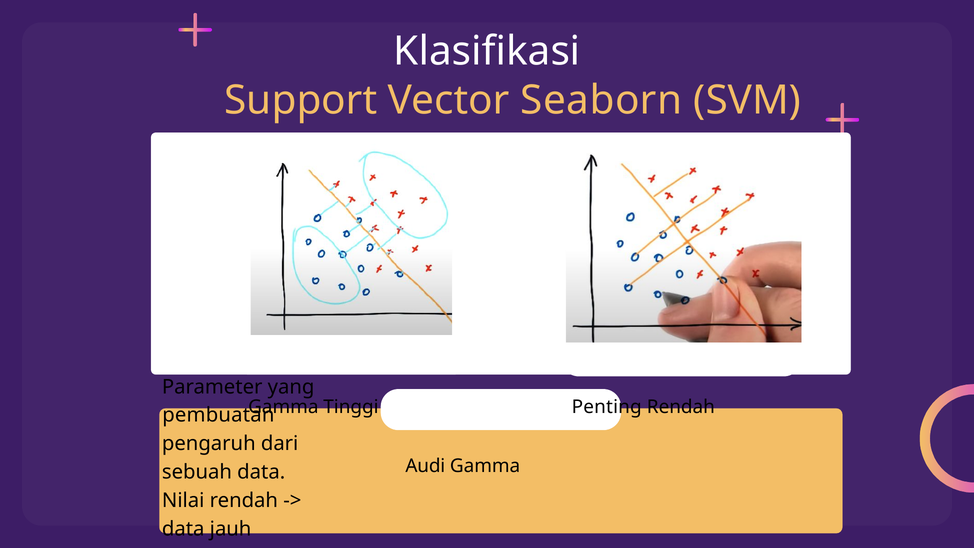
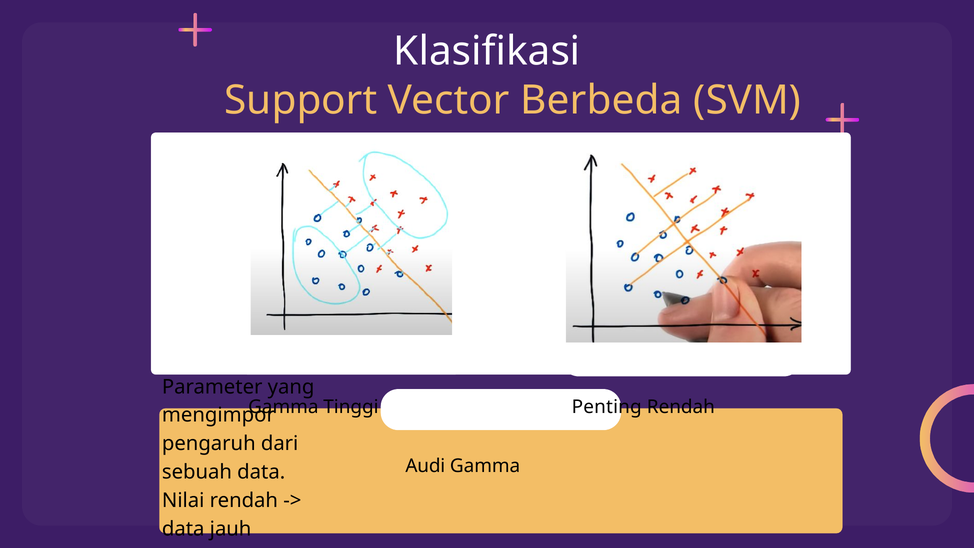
Seaborn: Seaborn -> Berbeda (601, 100)
pembuatan: pembuatan -> mengimpor (218, 415)
